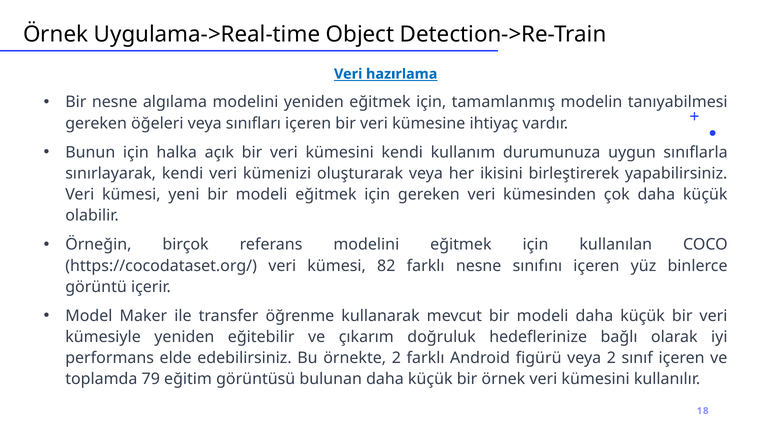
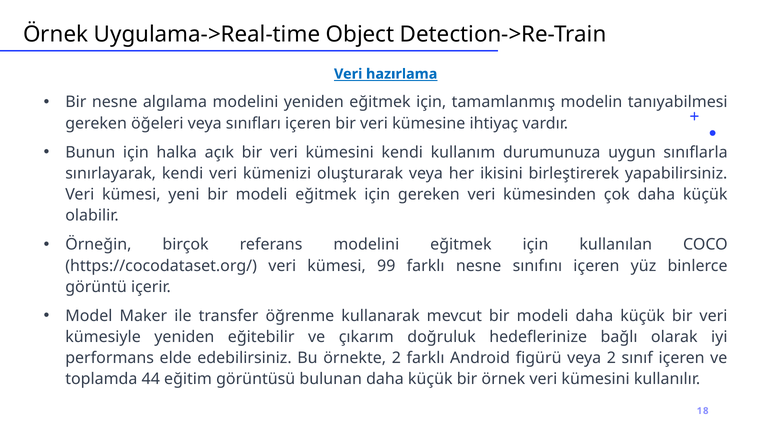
82: 82 -> 99 (386, 266)
79: 79 -> 44 (151, 380)
